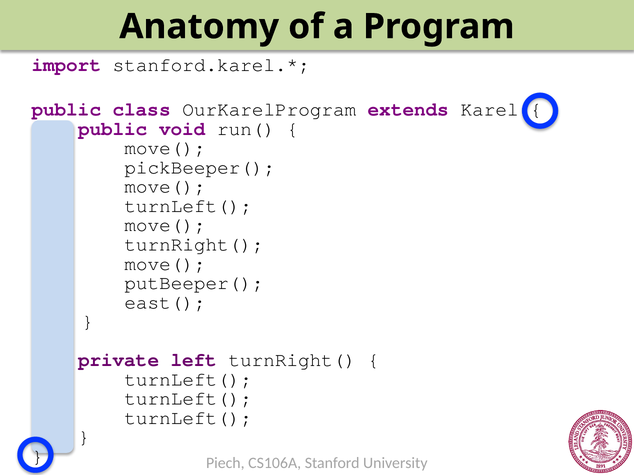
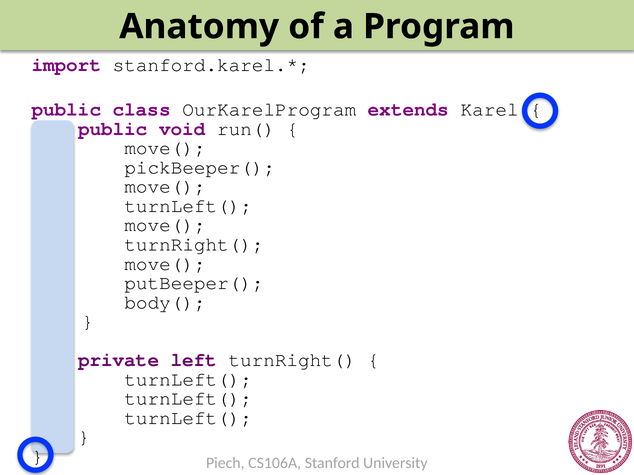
east(: east( -> body( (165, 303)
